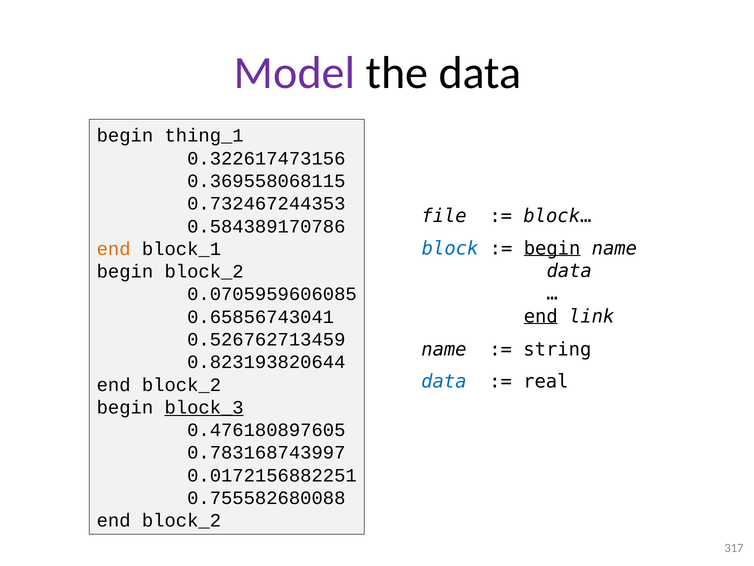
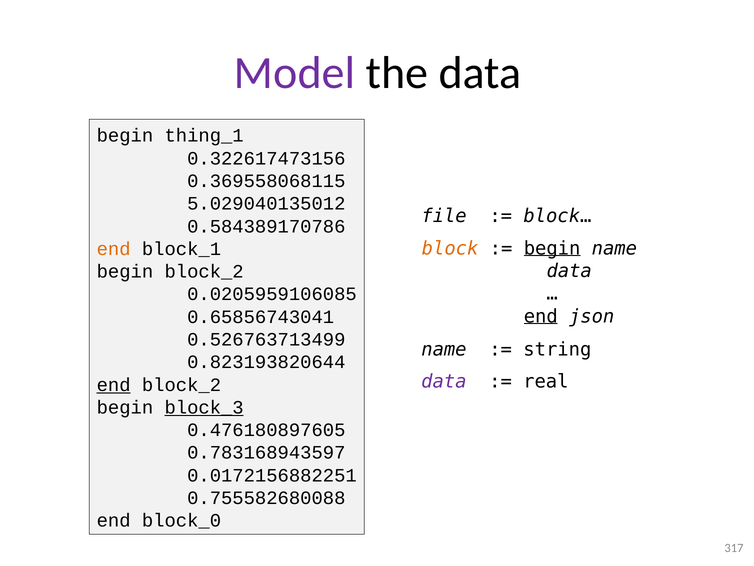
0.732467244353: 0.732467244353 -> 5.029040135012 (266, 204)
block colour: blue -> orange (450, 248)
0.0705959606085: 0.0705959606085 -> 0.0205959106085 (272, 294)
link: link -> json (592, 316)
0.526762713459: 0.526762713459 -> 0.526763713499 (266, 339)
data colour: blue -> purple (444, 381)
end underline: none -> present (114, 384)
0.783168743997: 0.783168743997 -> 0.783168943597 (266, 452)
block_2: block_2 -> block_0 (181, 520)
